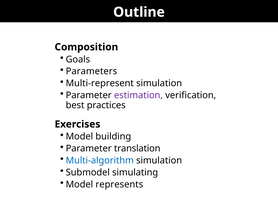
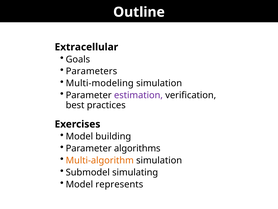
Composition: Composition -> Extracellular (86, 47)
Multi-represent: Multi-represent -> Multi-modeling (100, 83)
translation: translation -> algorithms (137, 148)
Multi-algorithm colour: blue -> orange (100, 160)
